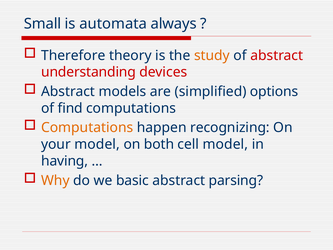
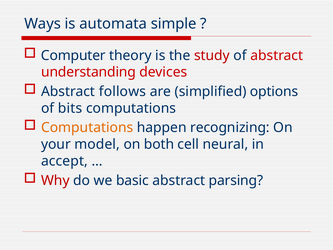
Small: Small -> Ways (43, 24)
always: always -> simple (174, 24)
Therefore: Therefore -> Computer (73, 55)
study colour: orange -> red (212, 55)
models: models -> follows (122, 91)
find: find -> bits (70, 108)
cell model: model -> neural (225, 144)
having: having -> accept (64, 161)
Why colour: orange -> red (55, 180)
